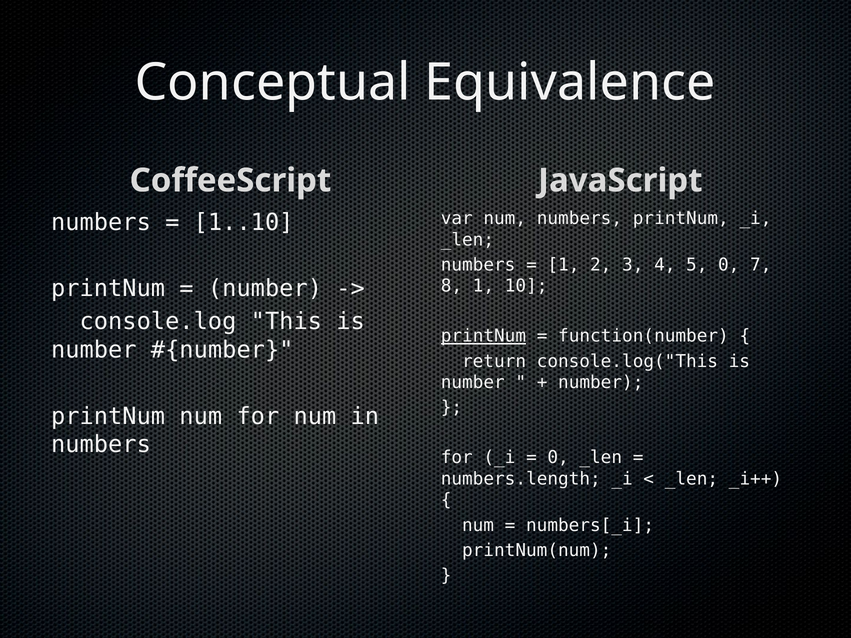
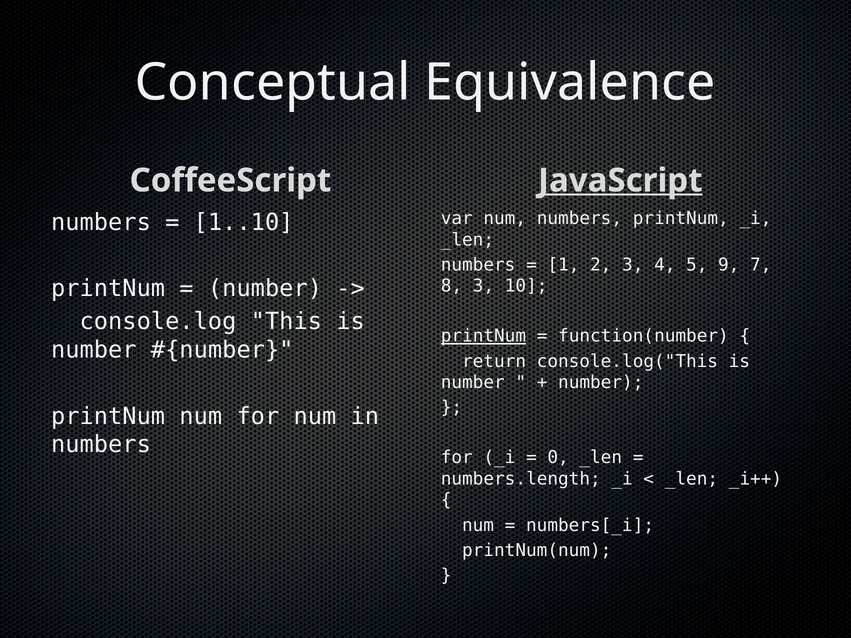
JavaScript underline: none -> present (620, 181)
5 0: 0 -> 9 (729, 265)
8 1: 1 -> 3 (483, 286)
